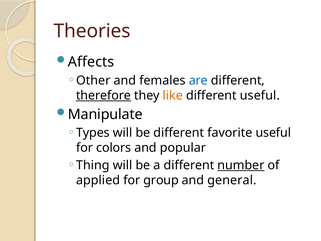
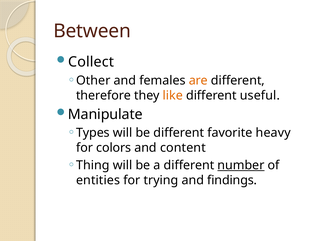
Theories: Theories -> Between (92, 31)
Affects: Affects -> Collect (91, 62)
are colour: blue -> orange (198, 80)
therefore underline: present -> none (104, 95)
favorite useful: useful -> heavy (273, 133)
popular: popular -> content (183, 148)
applied: applied -> entities (98, 180)
group: group -> trying (161, 180)
general: general -> findings (232, 180)
